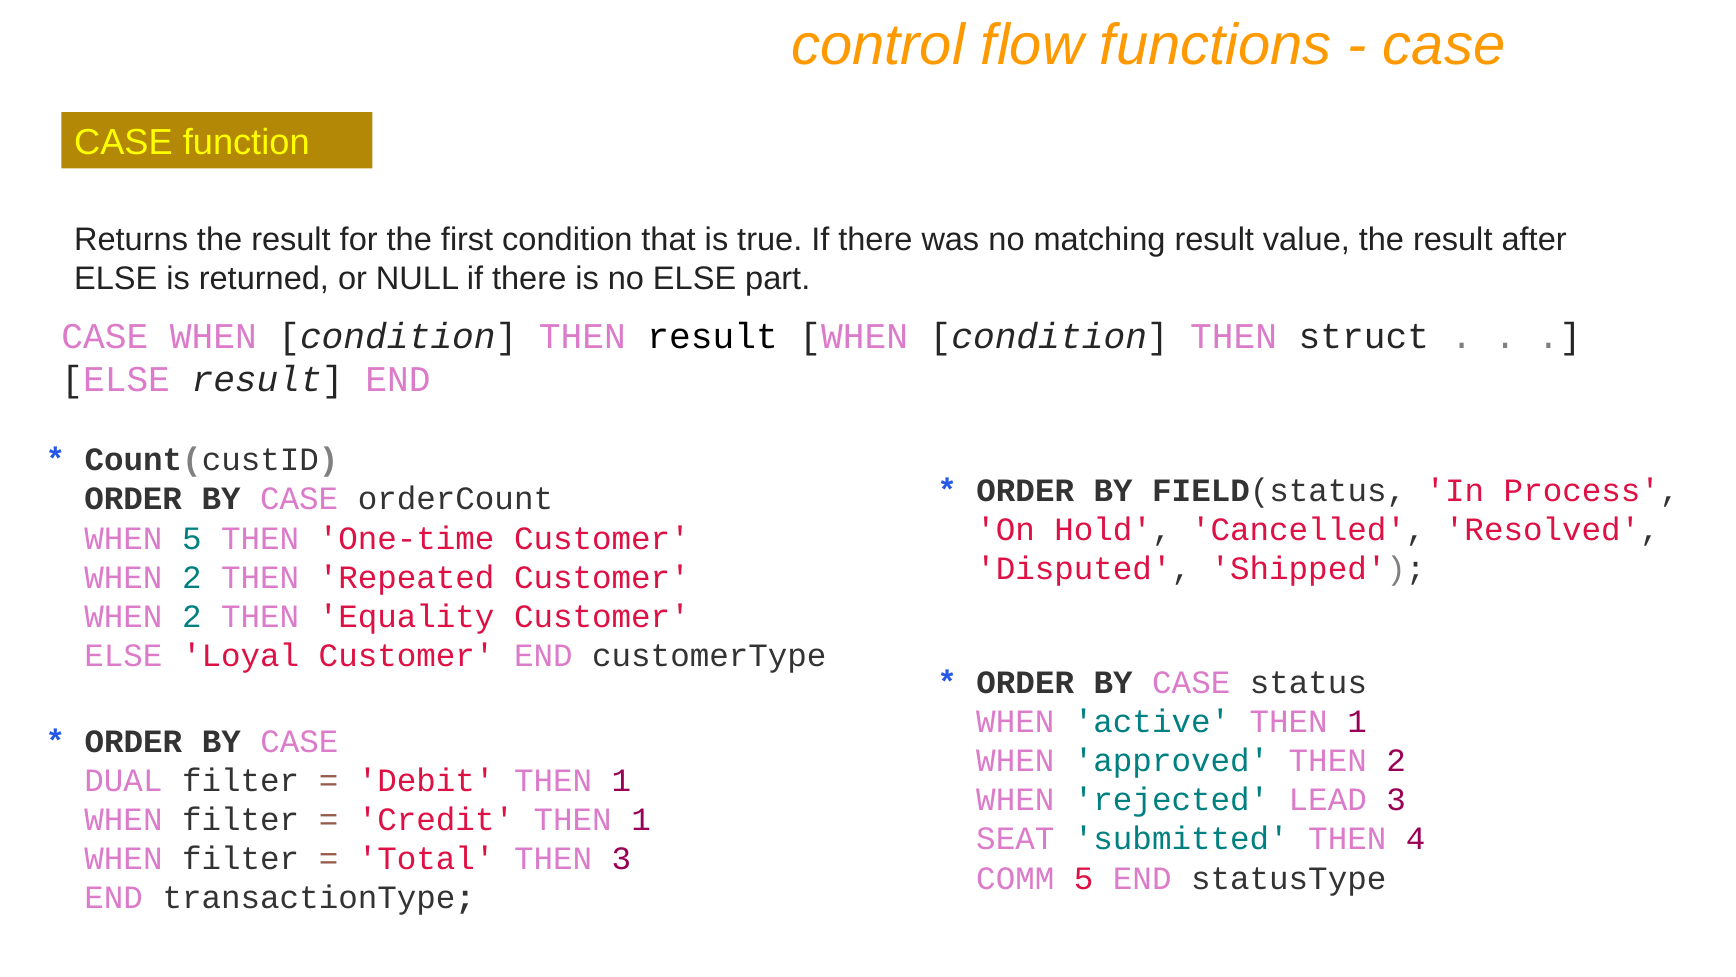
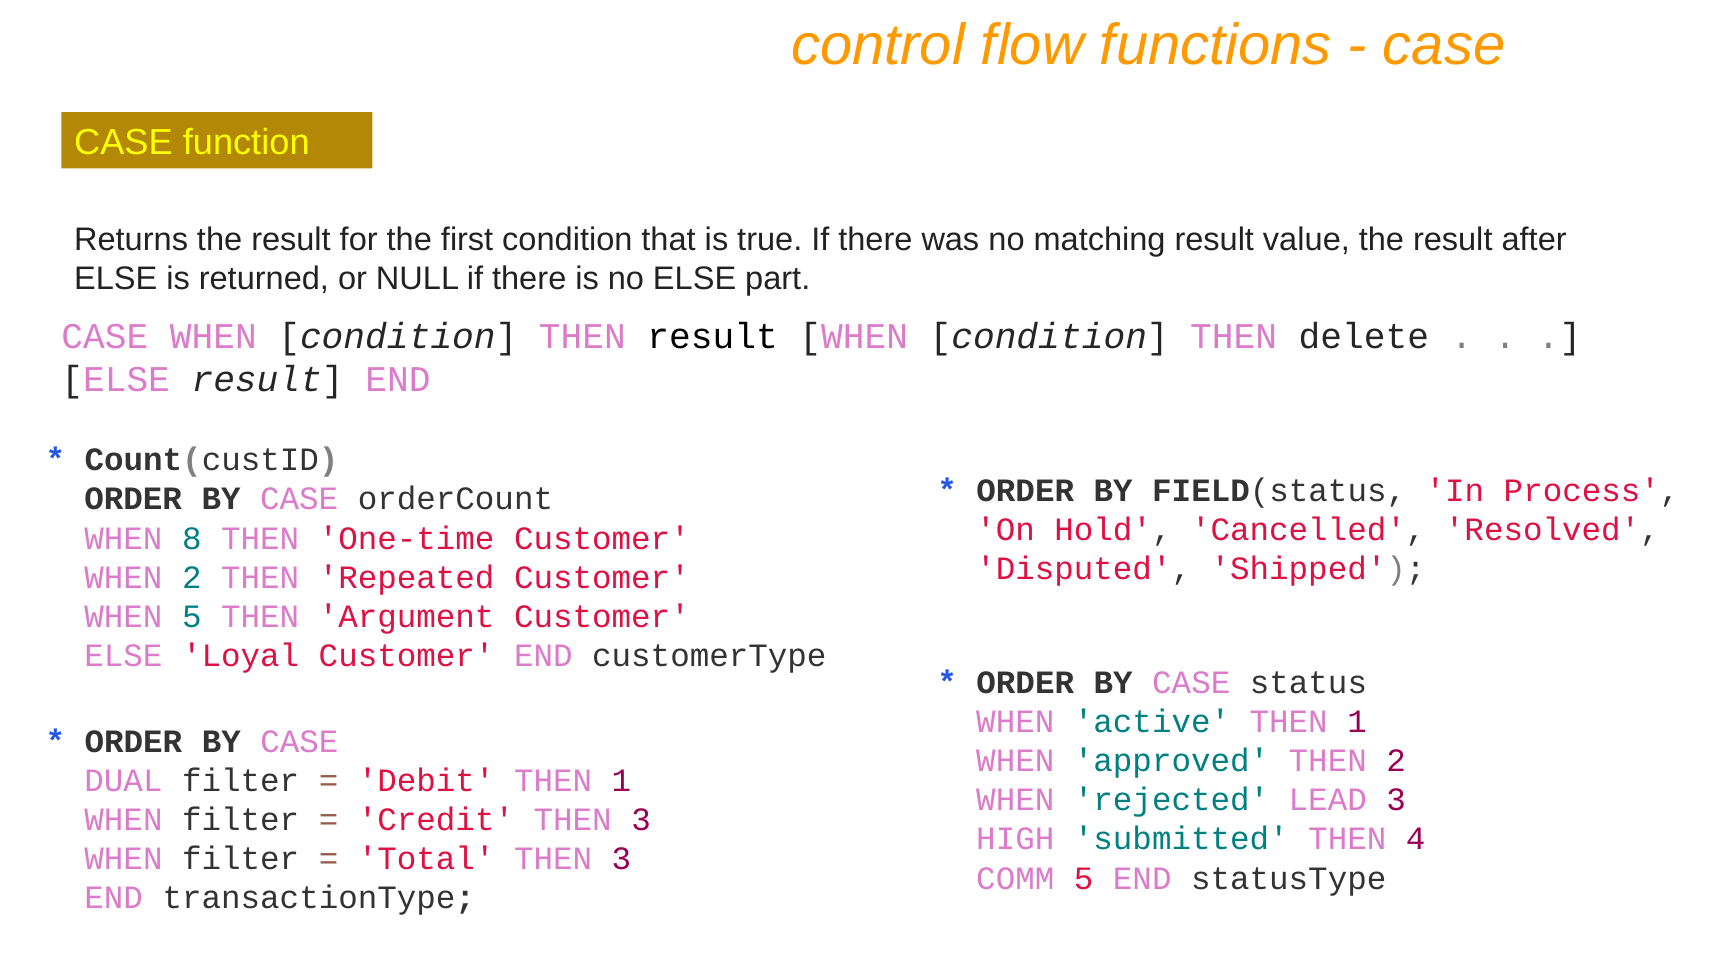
struct: struct -> delete (1364, 336)
WHEN 5: 5 -> 8 (192, 538)
2: 2 -> 5 (192, 616)
Equality: Equality -> Argument (407, 616)
Credit THEN 1: 1 -> 3 (641, 820)
SEAT: SEAT -> HIGH (1015, 839)
